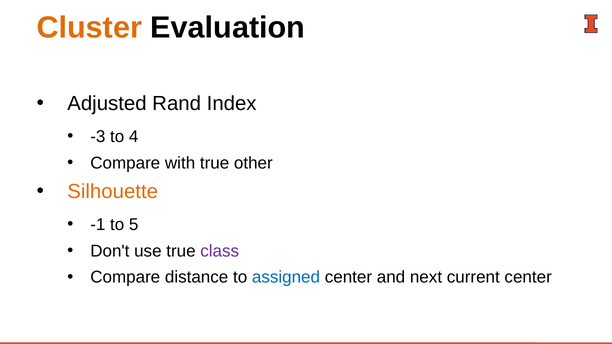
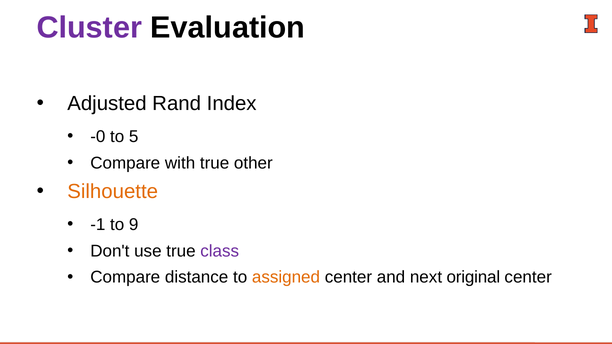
Cluster colour: orange -> purple (89, 28)
-3: -3 -> -0 (98, 137)
4: 4 -> 5 (134, 137)
5: 5 -> 9 (134, 225)
assigned colour: blue -> orange (286, 278)
current: current -> original (473, 278)
